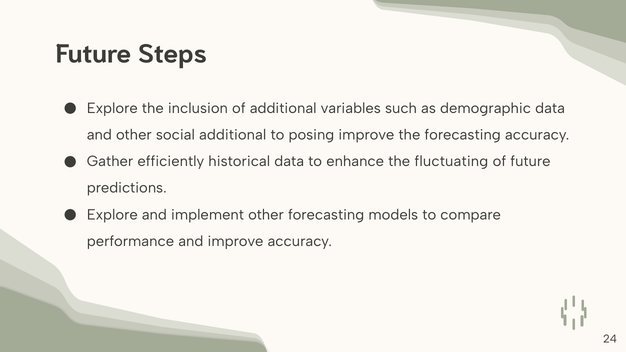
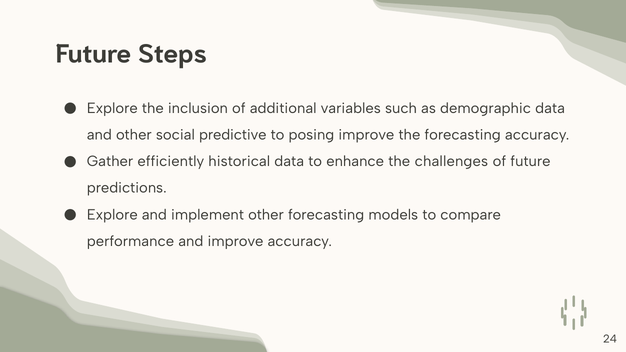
social additional: additional -> predictive (233, 135)
fluctuating: fluctuating -> challenges (451, 162)
